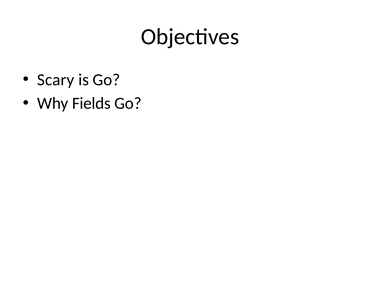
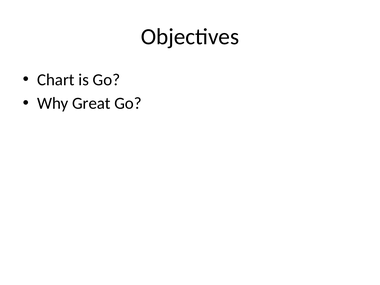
Scary: Scary -> Chart (56, 80)
Fields: Fields -> Great (91, 103)
